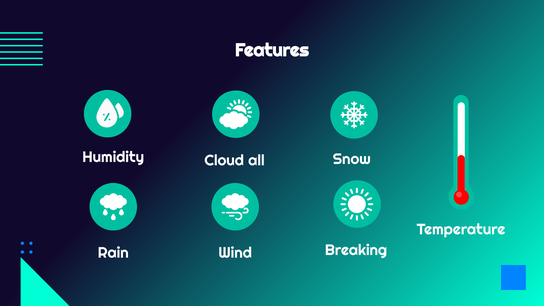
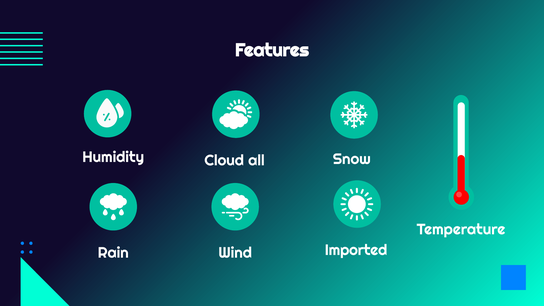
Breaking: Breaking -> Imported (356, 250)
